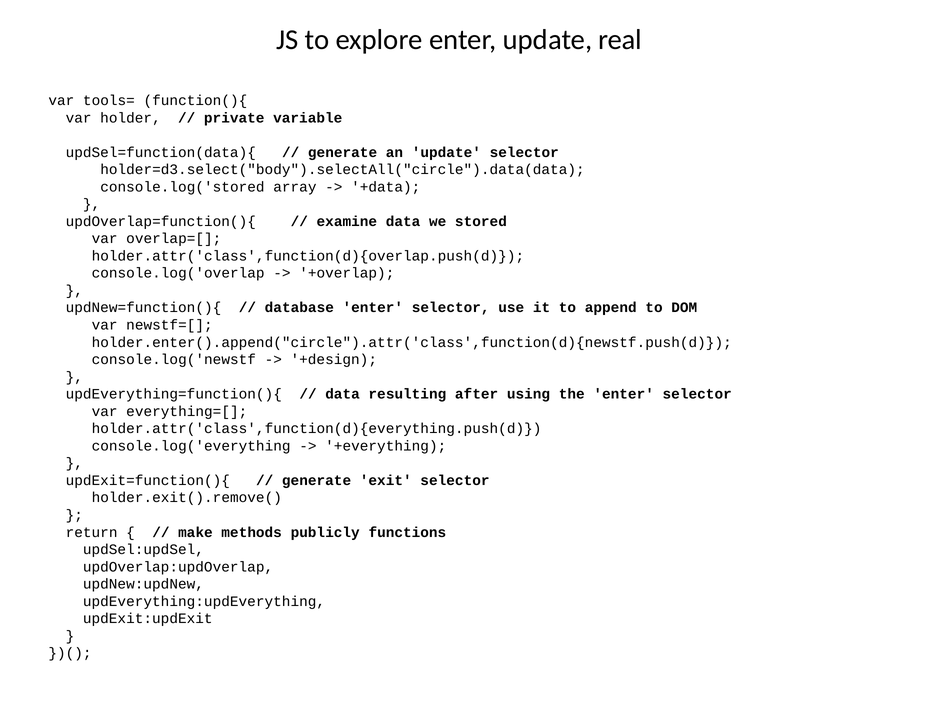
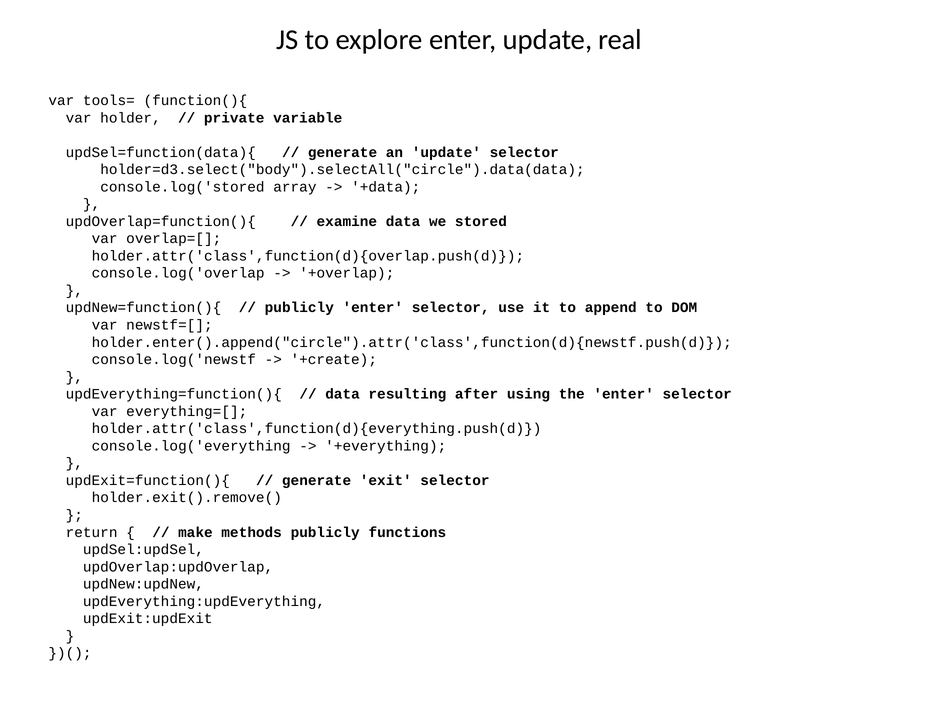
database: database -> publicly (299, 308)
+design: +design -> +create (334, 359)
